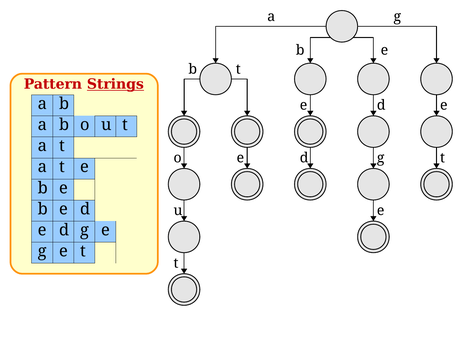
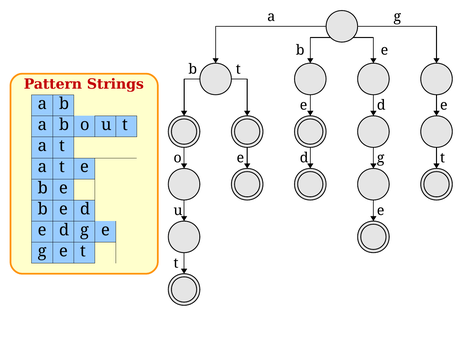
Strings underline: present -> none (115, 84)
